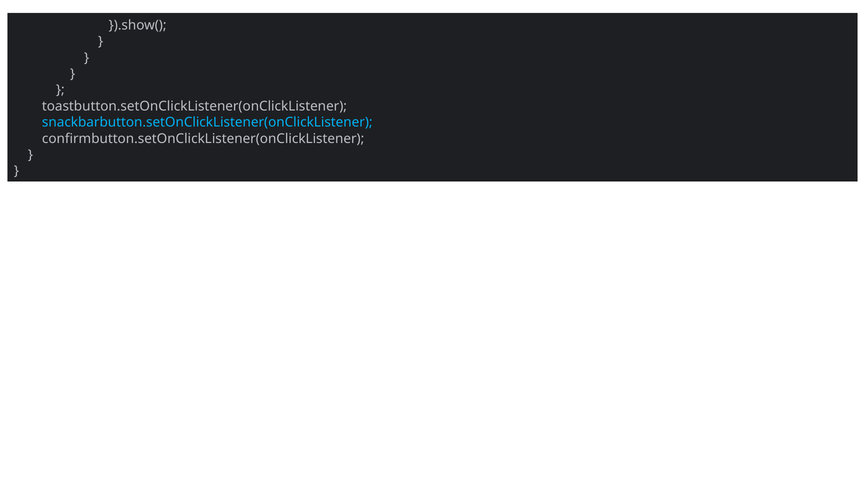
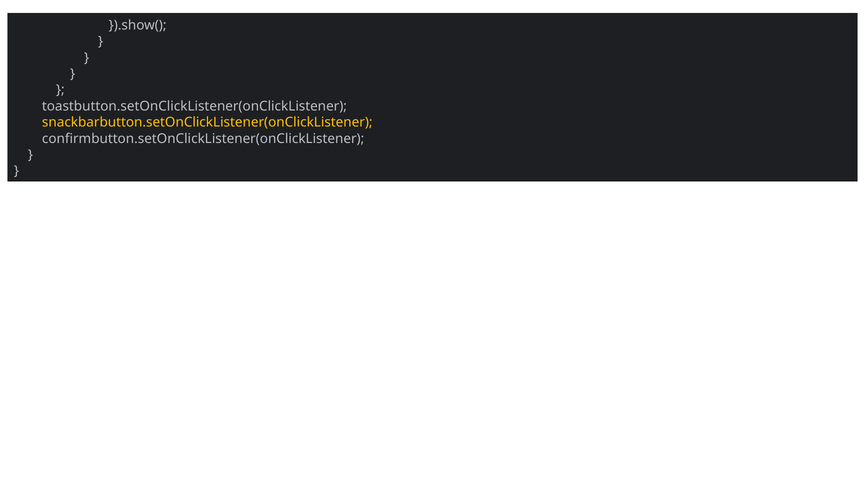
snackbarbutton.setOnClickListener(onClickListener colour: light blue -> yellow (207, 123)
